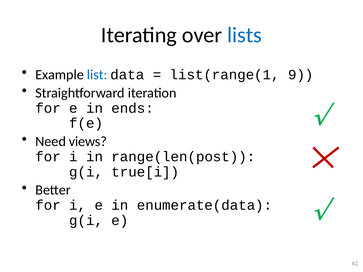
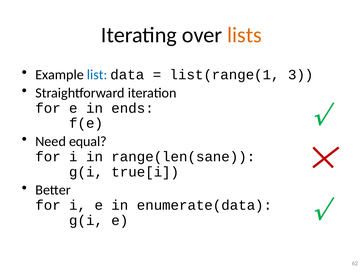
lists colour: blue -> orange (244, 35)
9: 9 -> 3 (301, 75)
views: views -> equal (88, 142)
range(len(post: range(len(post -> range(len(sane (183, 157)
